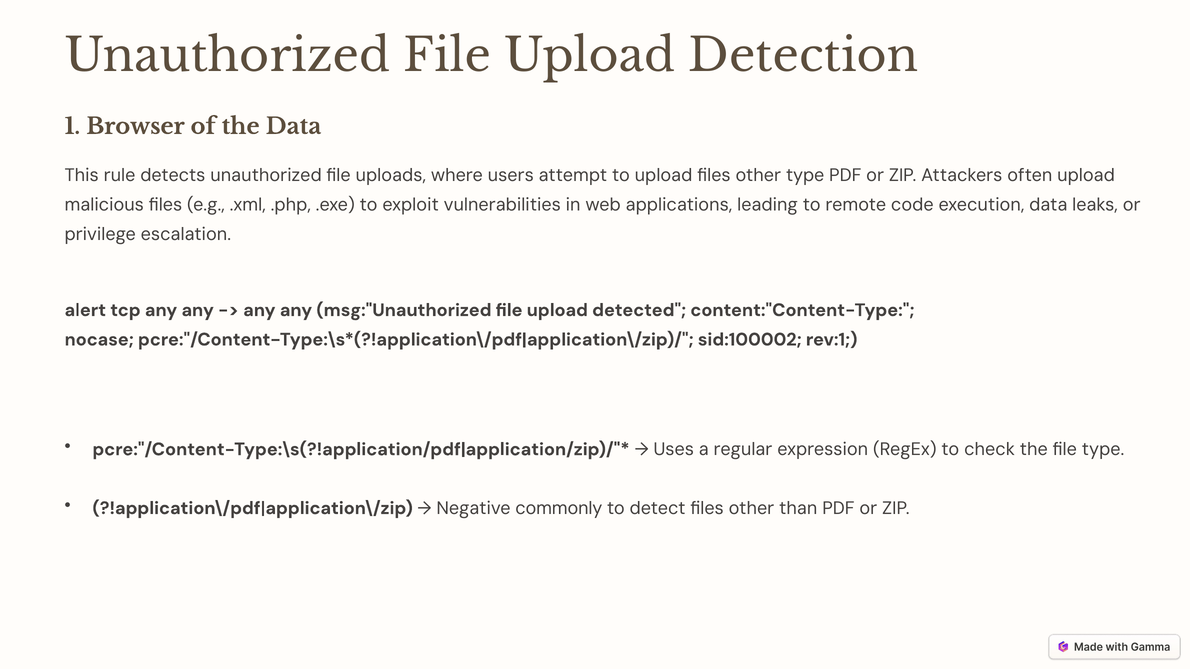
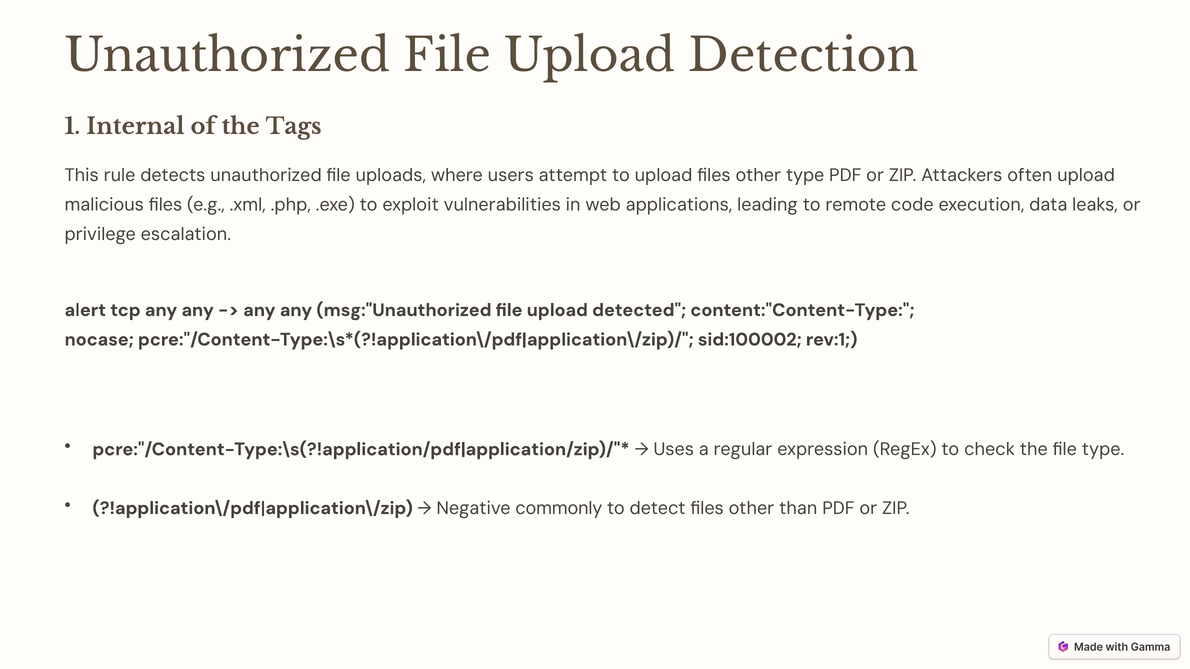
Browser: Browser -> Internal (135, 126)
the Data: Data -> Tags (294, 126)
